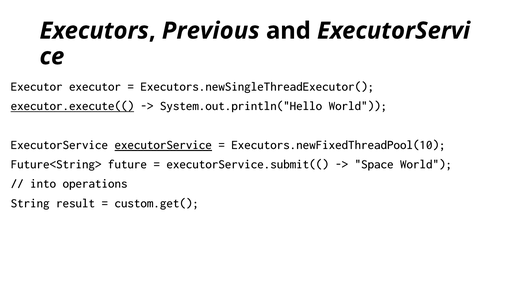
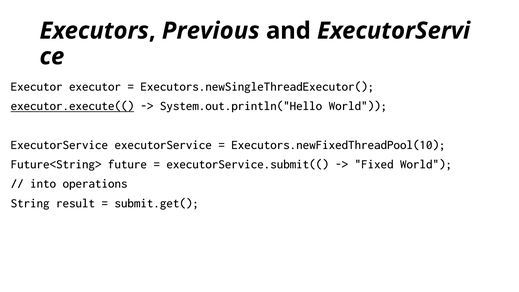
executorService underline: present -> none (163, 145)
Space: Space -> Fixed (374, 164)
custom.get(: custom.get( -> submit.get( (157, 203)
